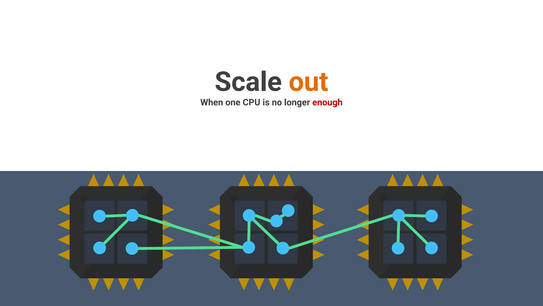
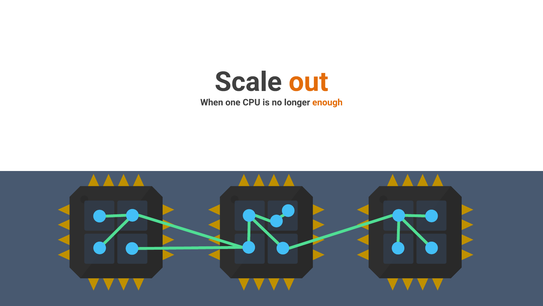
enough colour: red -> orange (327, 102)
